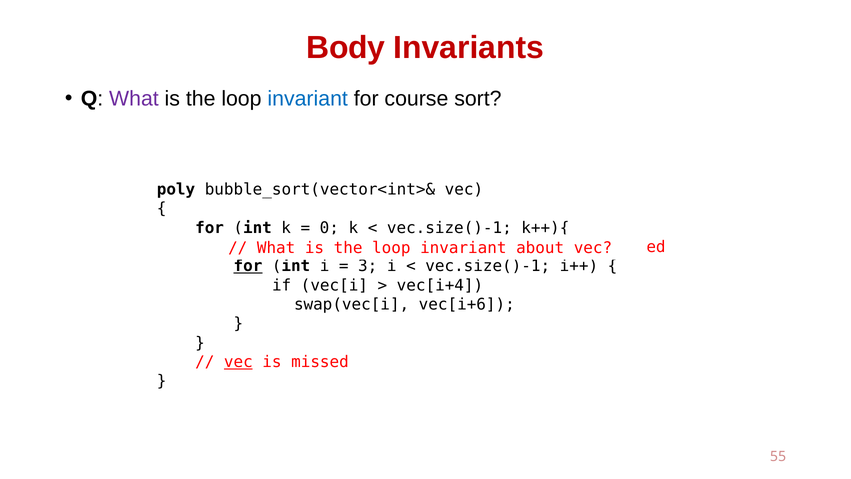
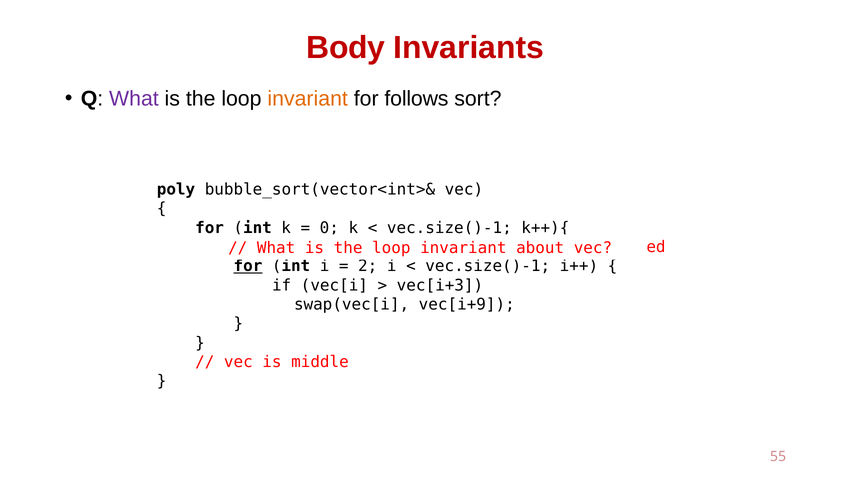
invariant colour: blue -> orange (308, 99)
course: course -> follows (416, 99)
3: 3 -> 2 (368, 266)
vec[i+4: vec[i+4 -> vec[i+3 (440, 285)
vec[i+6: vec[i+6 -> vec[i+9 (467, 304)
vec underline: present -> none (238, 362)
missed: missed -> middle (320, 362)
